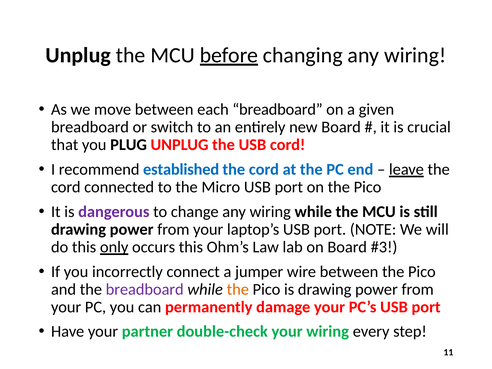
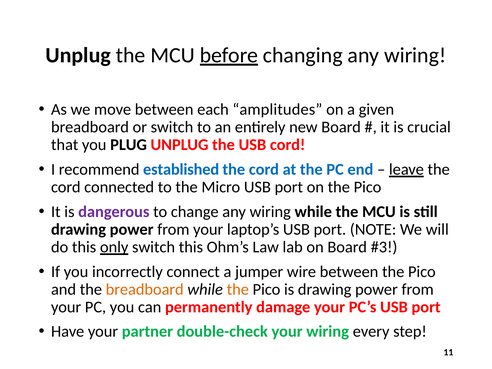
each breadboard: breadboard -> amplitudes (277, 109)
only occurs: occurs -> switch (154, 247)
breadboard colour: purple -> orange (145, 289)
